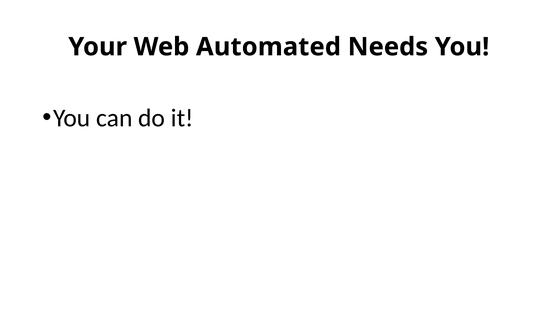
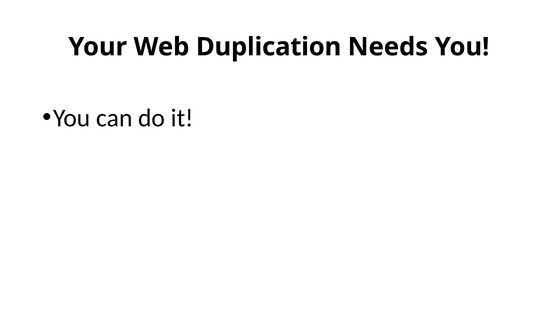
Automated: Automated -> Duplication (269, 47)
